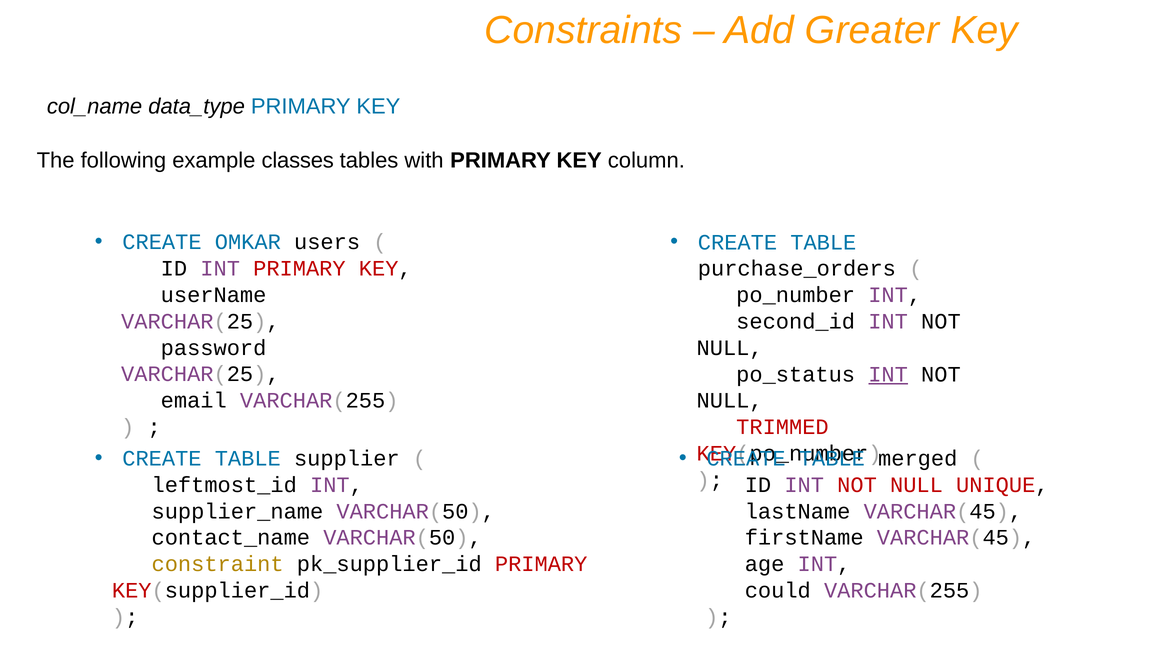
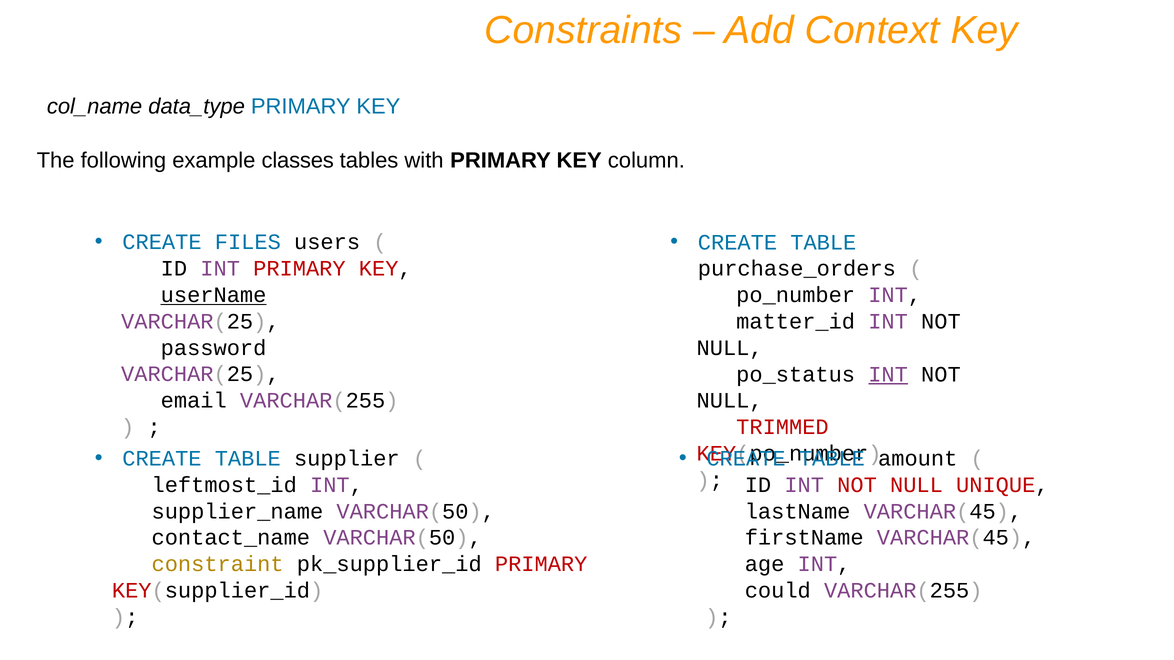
Greater: Greater -> Context (872, 31)
OMKAR: OMKAR -> FILES (248, 242)
userName underline: none -> present (214, 295)
second_id: second_id -> matter_id (796, 322)
merged: merged -> amount (918, 459)
